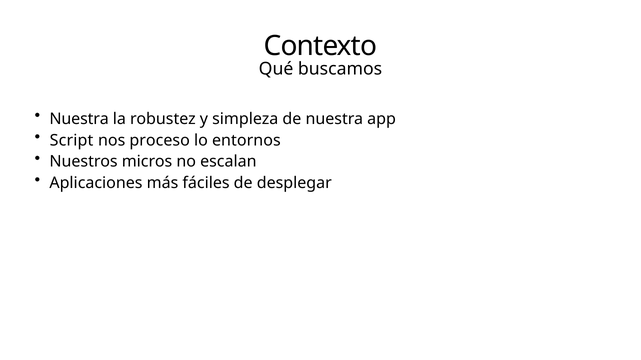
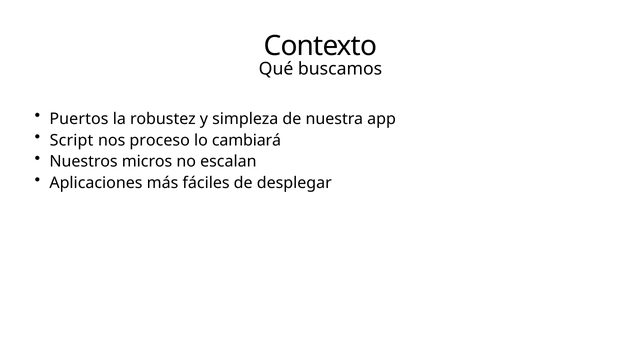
Nuestra: Nuestra -> Puertos (79, 119)
entornos: entornos -> cambiará (246, 140)
